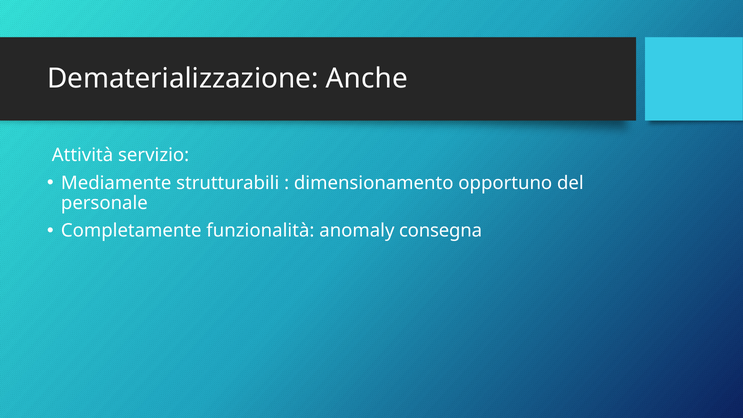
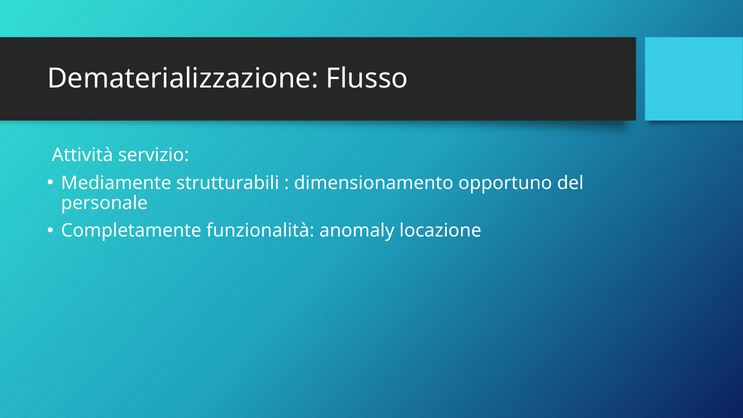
Anche: Anche -> Flusso (367, 79)
consegna: consegna -> locazione (440, 231)
